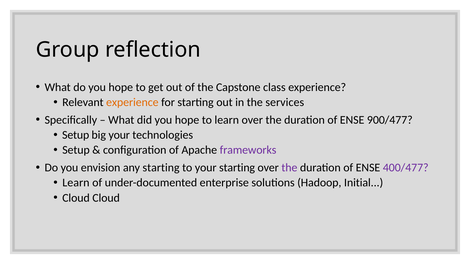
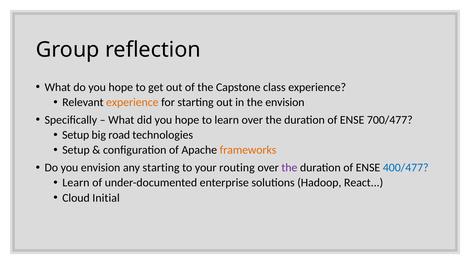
the services: services -> envision (285, 102)
900/477: 900/477 -> 700/477 (390, 120)
big your: your -> road (119, 135)
frameworks colour: purple -> orange (248, 150)
your starting: starting -> routing (237, 168)
400/477 colour: purple -> blue (406, 168)
Initial: Initial -> React (364, 183)
Cloud Cloud: Cloud -> Initial (106, 198)
